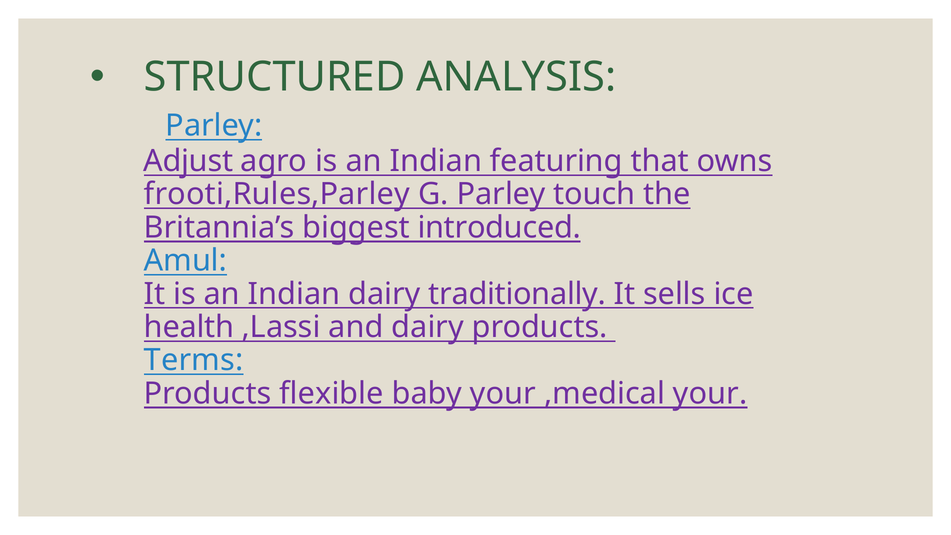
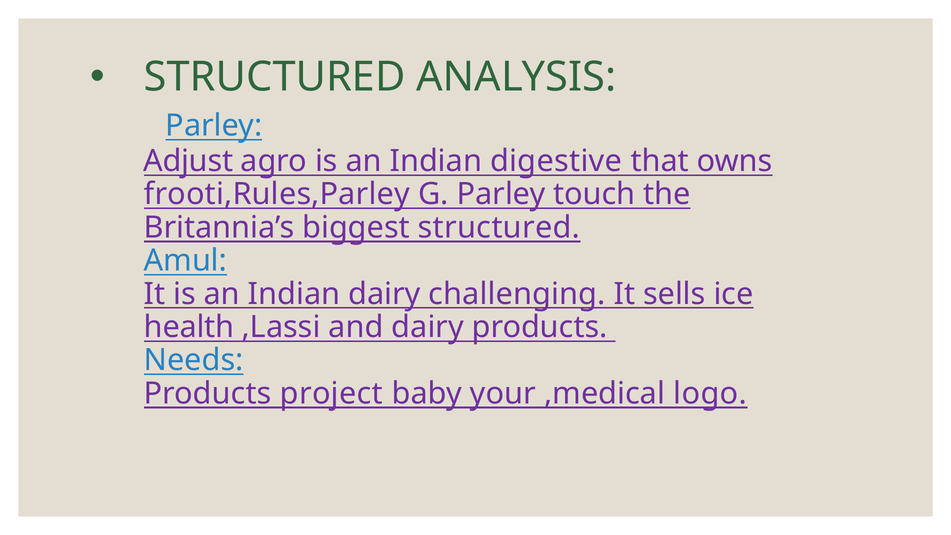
featuring: featuring -> digestive (556, 161)
biggest introduced: introduced -> structured (499, 227)
traditionally: traditionally -> challenging (517, 294)
Terms: Terms -> Needs (194, 360)
flexible: flexible -> project (331, 393)
,medical your: your -> logo (710, 393)
